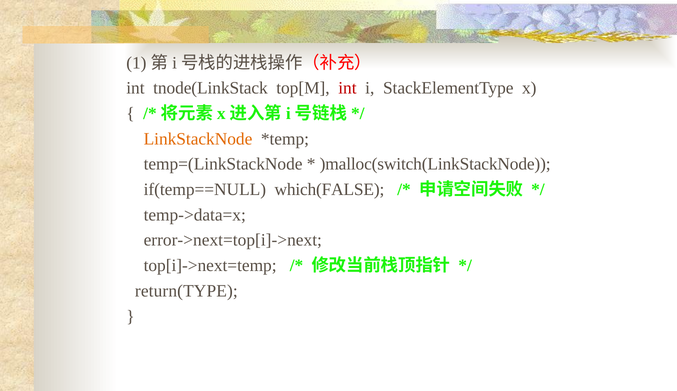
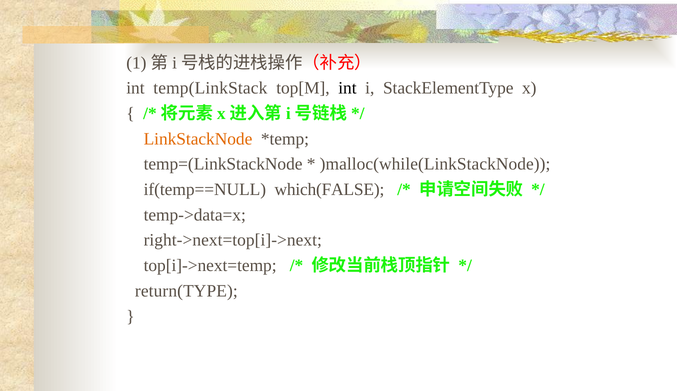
tnode(LinkStack: tnode(LinkStack -> temp(LinkStack (210, 88)
int colour: red -> black (347, 88)
)malloc(switch(LinkStackNode: )malloc(switch(LinkStackNode -> )malloc(while(LinkStackNode (435, 164)
error->next=top[i]->next: error->next=top[i]->next -> right->next=top[i]->next (233, 240)
